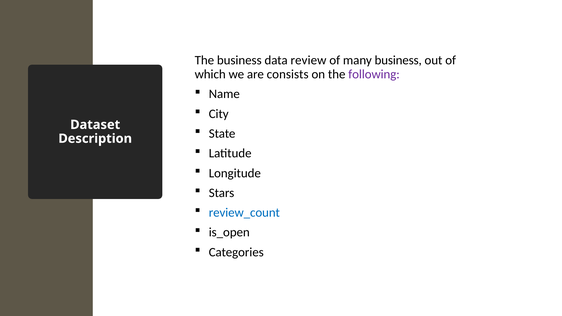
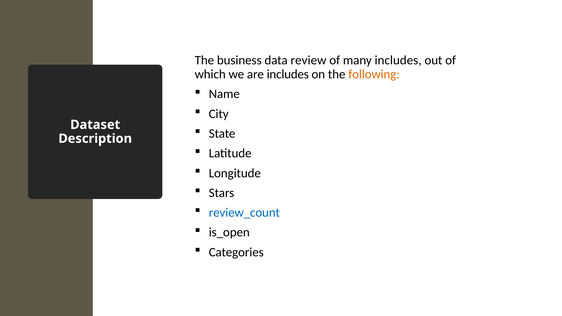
many business: business -> includes (398, 60)
are consists: consists -> includes (288, 74)
following colour: purple -> orange (374, 74)
